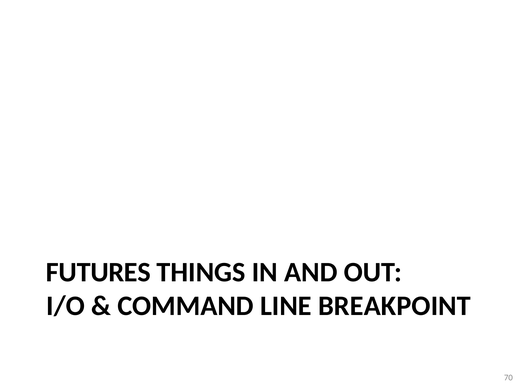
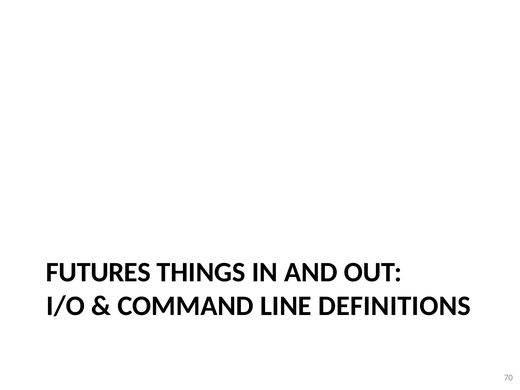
BREAKPOINT: BREAKPOINT -> DEFINITIONS (394, 306)
